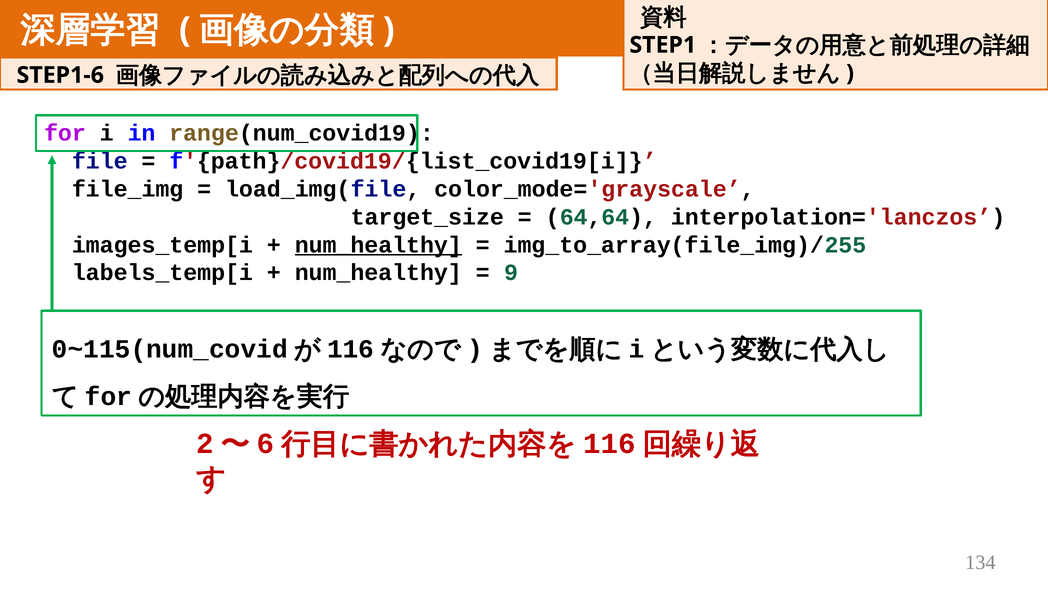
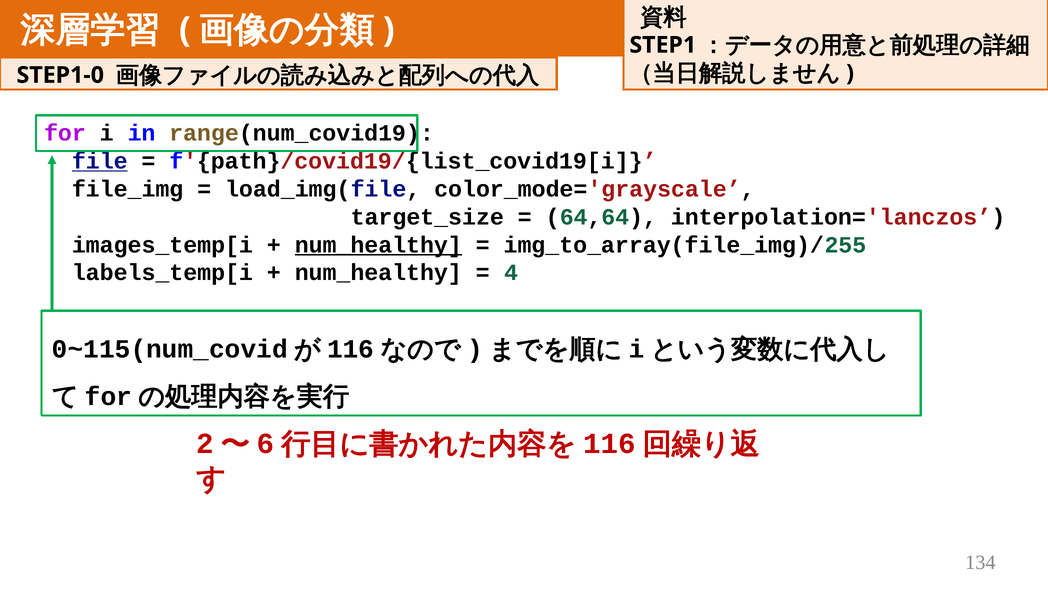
STEP1-6: STEP1-6 -> STEP1-0 (60, 75)
file underline: none -> present (100, 161)
9: 9 -> 4 (511, 273)
